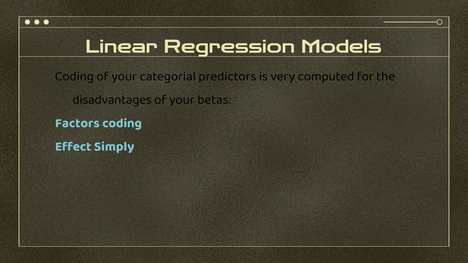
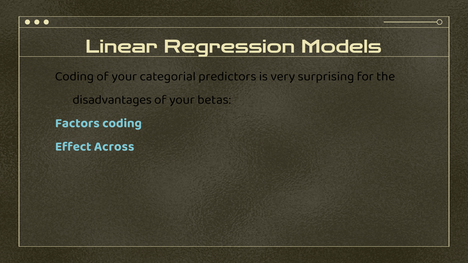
computed: computed -> surprising (326, 76)
Simply: Simply -> Across (114, 146)
